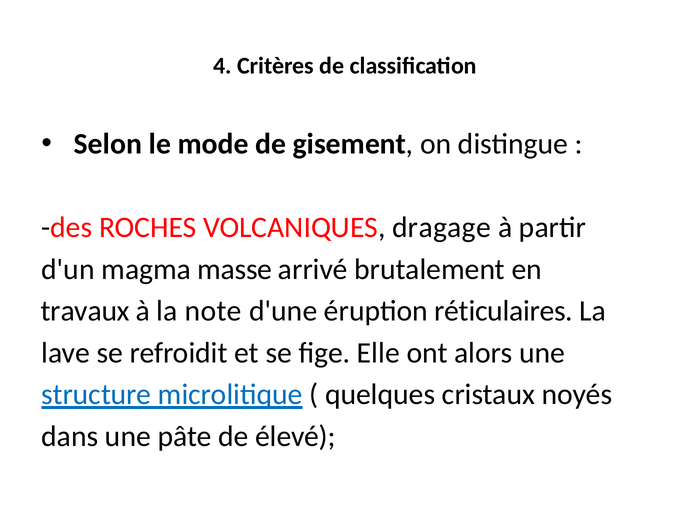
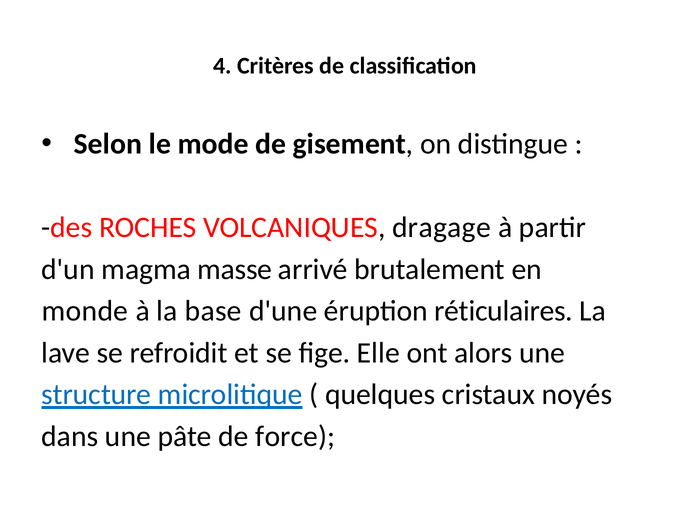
travaux: travaux -> monde (85, 311)
note: note -> base (213, 311)
élevé: élevé -> force (295, 437)
